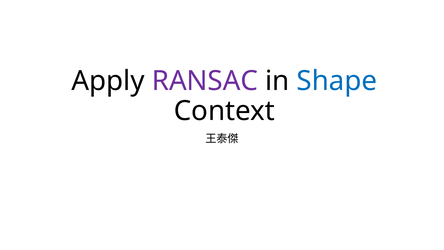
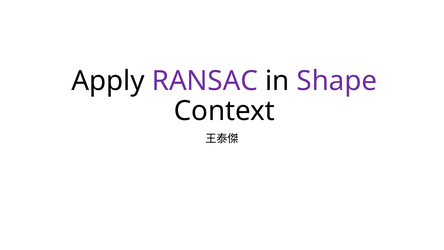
Shape colour: blue -> purple (337, 81)
